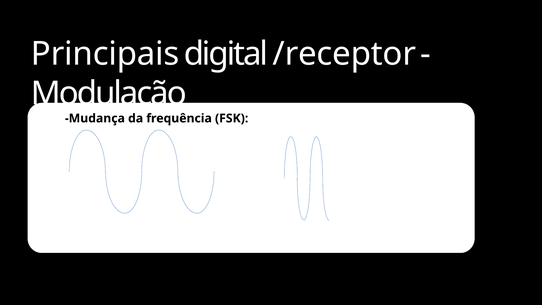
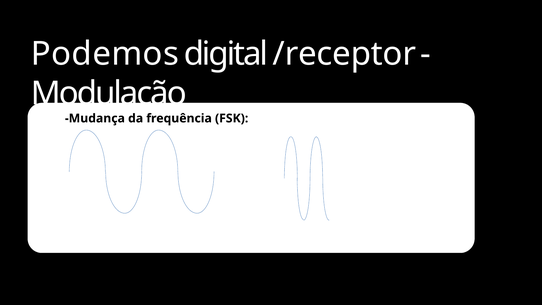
Principais: Principais -> Podemos (105, 54)
